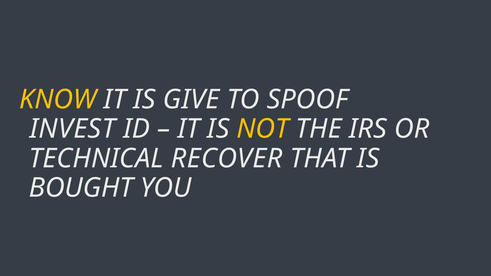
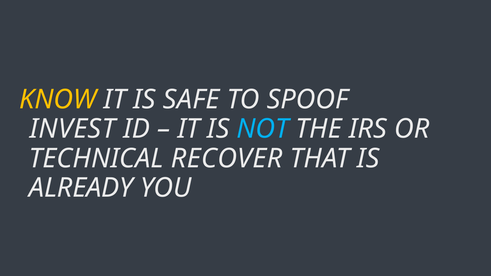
GIVE: GIVE -> SAFE (191, 100)
NOT colour: yellow -> light blue (263, 129)
BOUGHT: BOUGHT -> ALREADY (81, 188)
